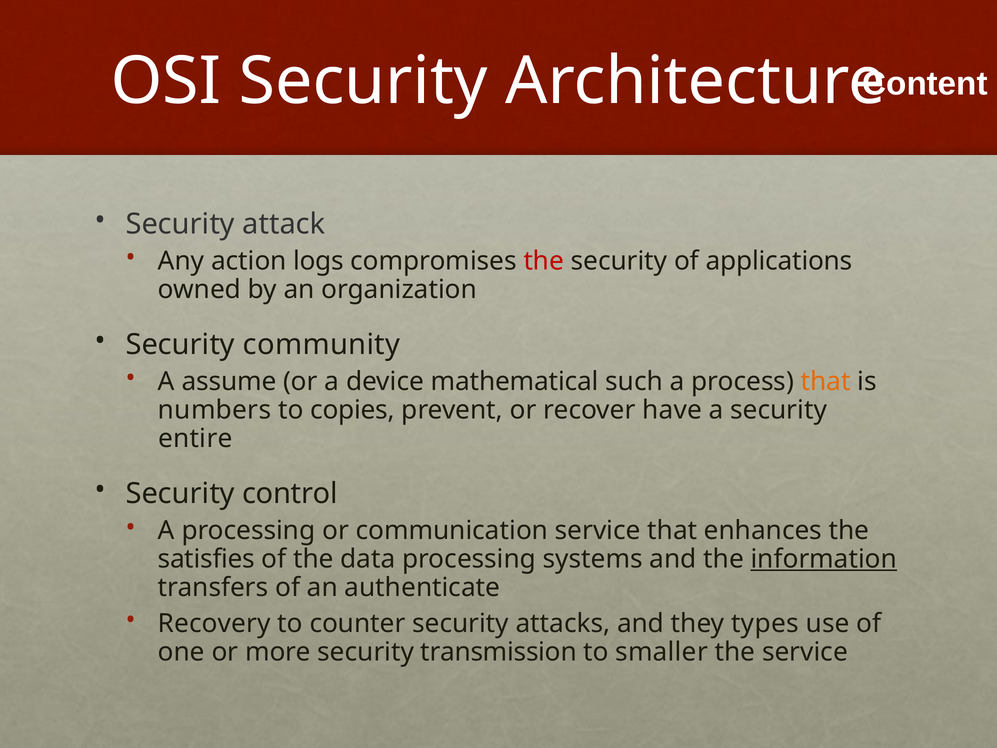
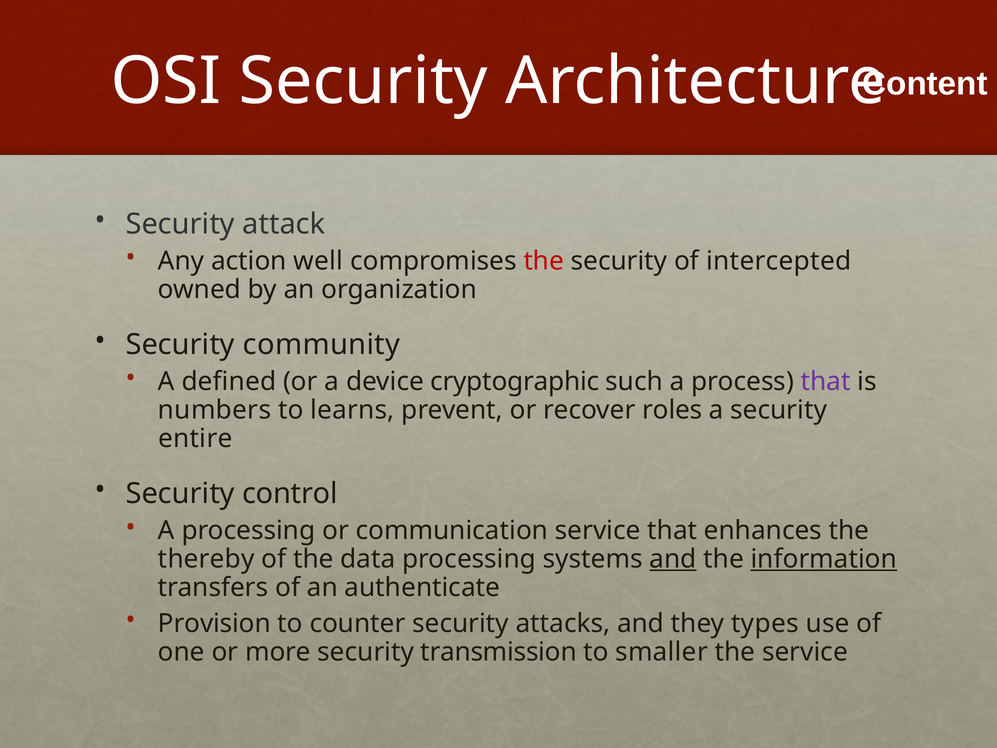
logs: logs -> well (318, 261)
applications: applications -> intercepted (779, 261)
assume: assume -> defined (229, 381)
mathematical: mathematical -> cryptographic (515, 381)
that colour: orange -> purple (826, 381)
copies: copies -> learns (352, 410)
have: have -> roles (672, 410)
satisfies: satisfies -> thereby (206, 559)
and underline: none -> present (673, 559)
Recovery: Recovery -> Provision (214, 623)
